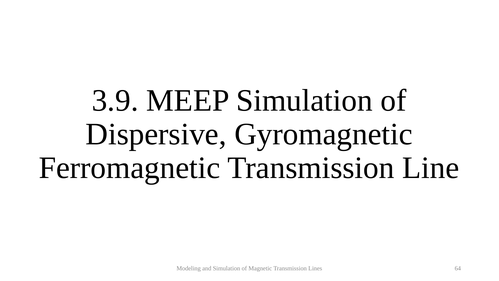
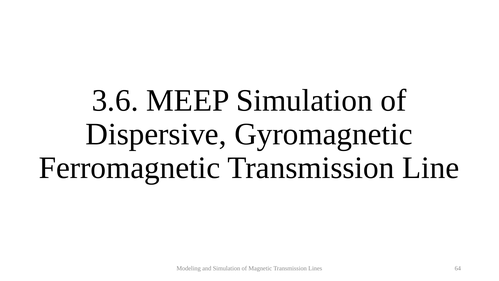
3.9: 3.9 -> 3.6 (115, 100)
